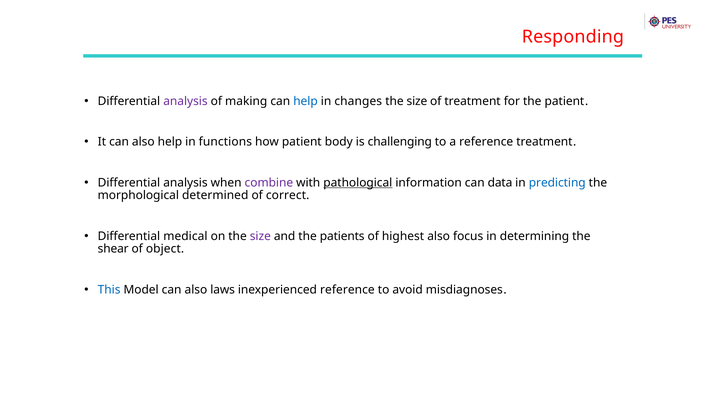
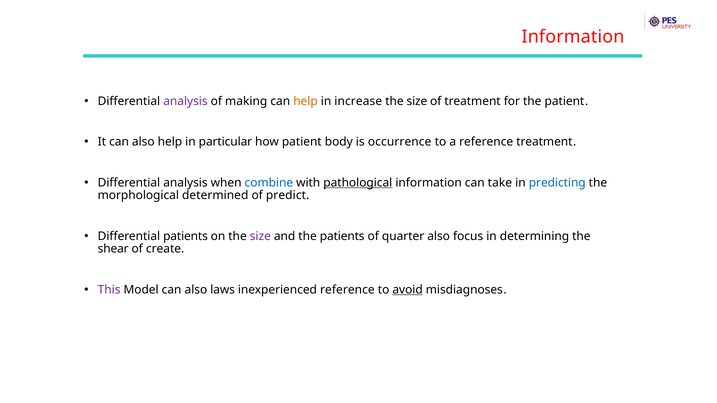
Responding: Responding -> Information (573, 37)
help colour: blue -> orange (306, 101)
changes: changes -> increase (358, 101)
functions: functions -> particular (225, 142)
challenging: challenging -> occurrence (400, 142)
combine colour: purple -> blue (269, 183)
data: data -> take (500, 183)
correct: correct -> predict (288, 196)
Differential medical: medical -> patients (186, 236)
highest: highest -> quarter (403, 236)
object: object -> create (165, 249)
This colour: blue -> purple (109, 290)
avoid underline: none -> present (408, 290)
